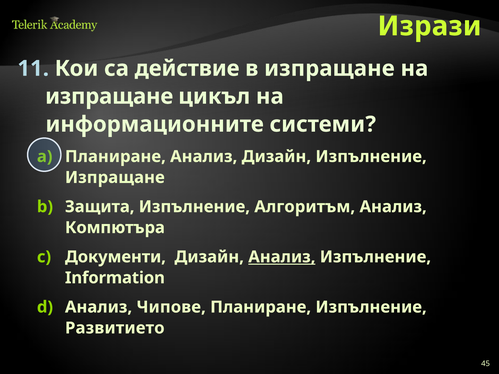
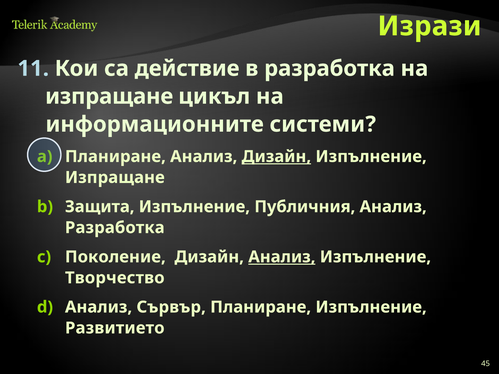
в изпращане: изпращане -> разработка (330, 69)
Дизайн underline: none -> present (276, 157)
Алгоритъм: Алгоритъм -> Публичния (305, 207)
Компютъра: Компютъра -> Разработка (115, 228)
Документи: Документи -> Поколение (115, 257)
Information: Information -> Творчество (115, 278)
Чипове: Чипове -> Сървър (171, 307)
